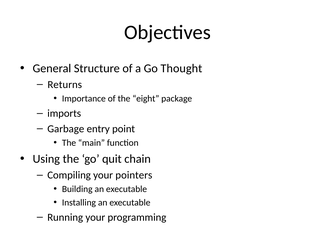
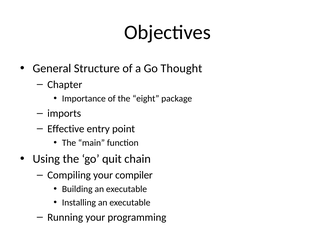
Returns: Returns -> Chapter (65, 85)
Garbage: Garbage -> Effective (66, 129)
pointers: pointers -> compiler (134, 175)
